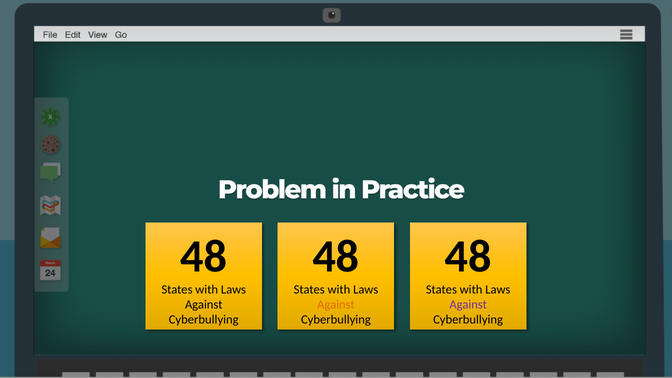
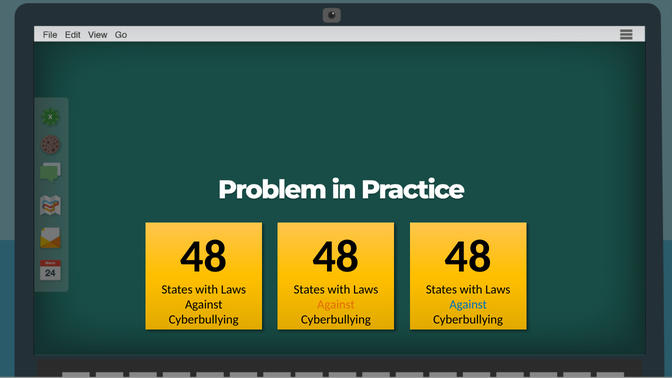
Against colour: purple -> blue (468, 305)
